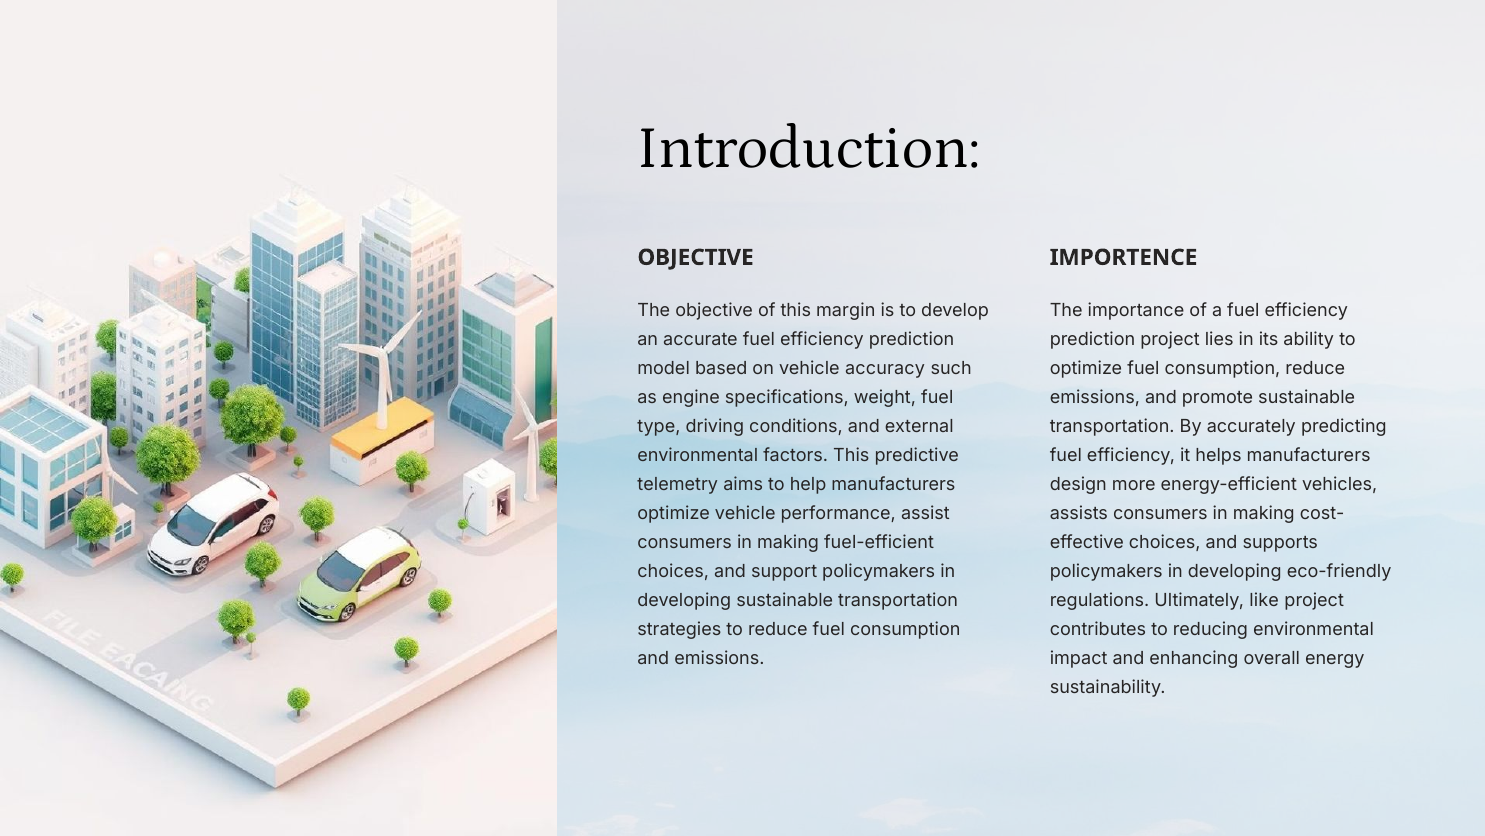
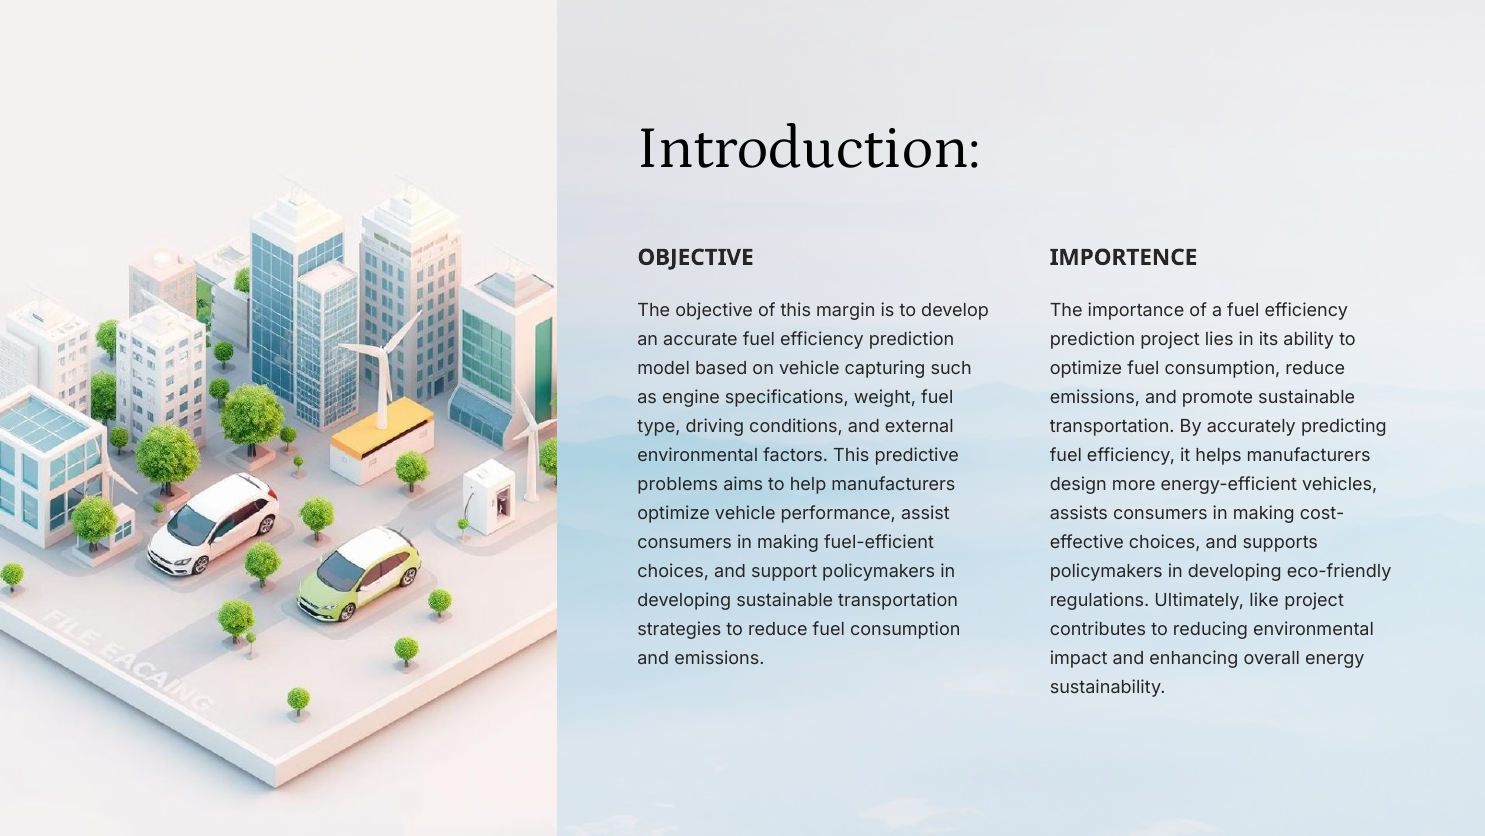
accuracy: accuracy -> capturing (885, 368)
telemetry: telemetry -> problems (678, 484)
